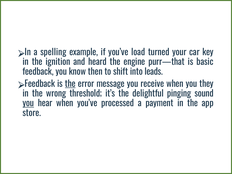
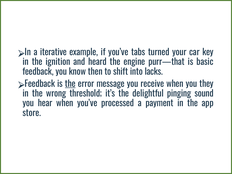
spelling: spelling -> iterative (53, 52)
load: load -> tabs (138, 52)
leads: leads -> lacks (154, 72)
you underline: present -> none (28, 103)
